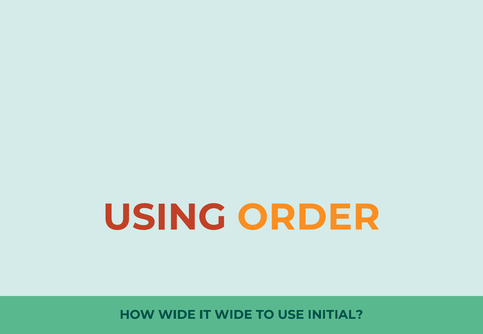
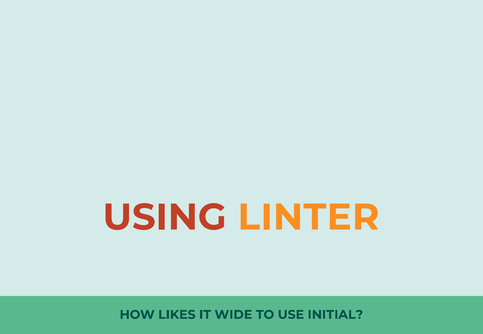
ORDER: ORDER -> LINTER (309, 218)
HOW WIDE: WIDE -> LIKES (177, 315)
